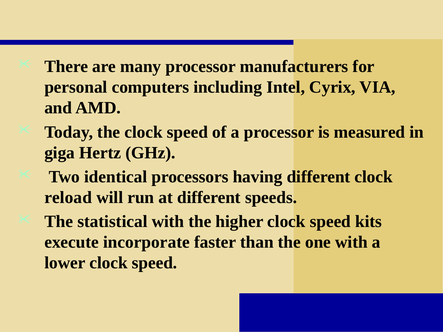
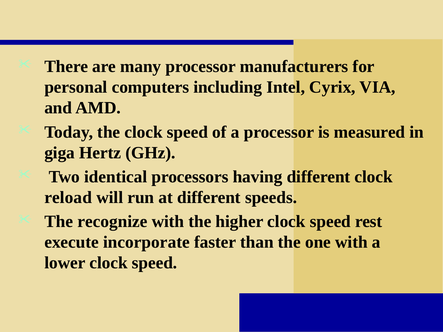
statistical: statistical -> recognize (112, 222)
kits: kits -> rest (369, 222)
